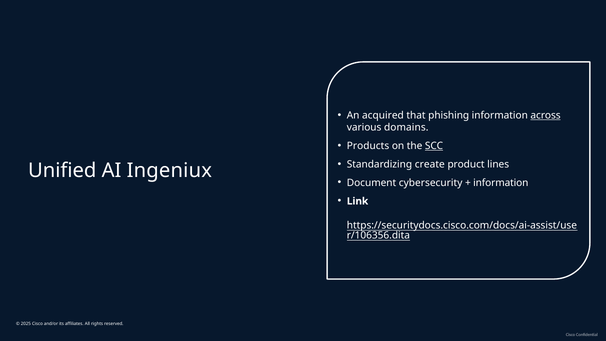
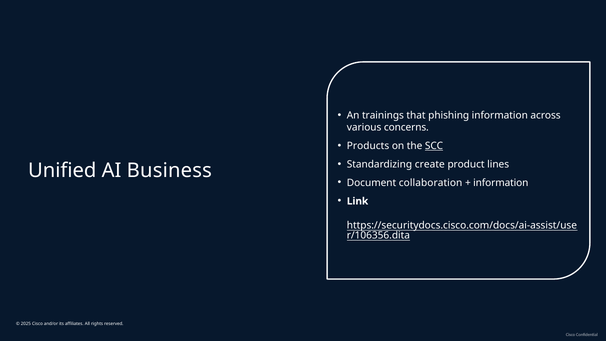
acquired: acquired -> trainings (383, 115)
across underline: present -> none (546, 115)
domains: domains -> concerns (406, 127)
Ingeniux: Ingeniux -> Business (169, 170)
cybersecurity: cybersecurity -> collaboration (431, 183)
